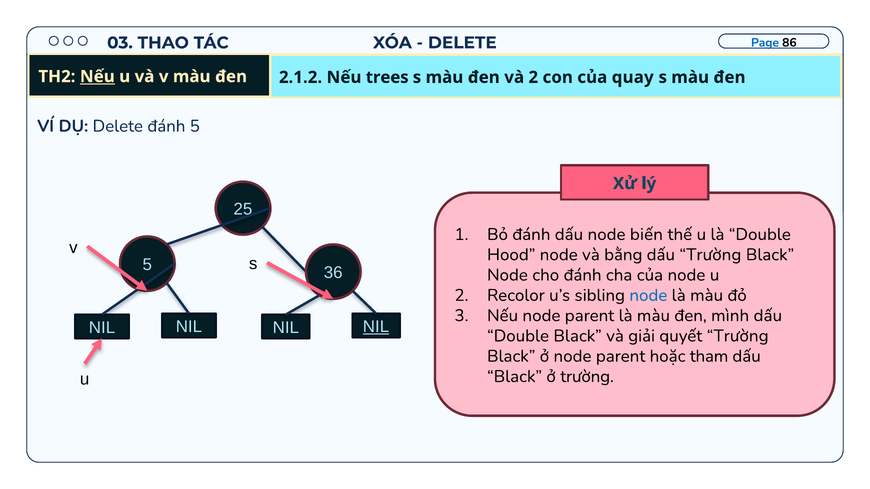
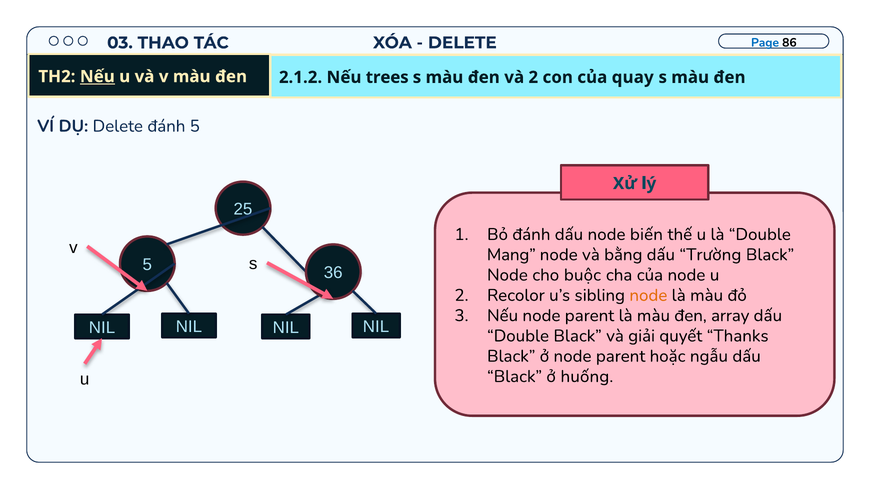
Hood: Hood -> Mang (511, 255)
cho đánh: đánh -> buộc (582, 275)
node colour: blue -> orange (648, 295)
mình: mình -> array (730, 316)
NIL underline: present -> none (376, 327)
quyết Trường: Trường -> Thanks (738, 336)
tham: tham -> ngẫu (709, 356)
ở trường: trường -> huống (587, 377)
